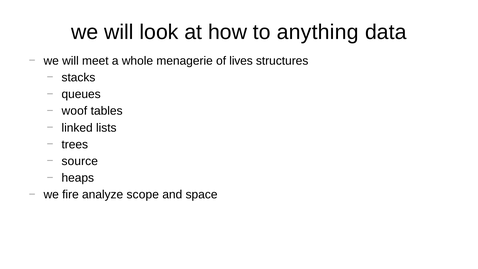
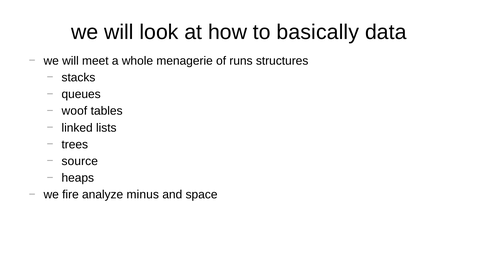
anything: anything -> basically (318, 32)
lives: lives -> runs (241, 61)
scope: scope -> minus (143, 195)
